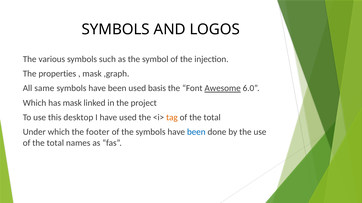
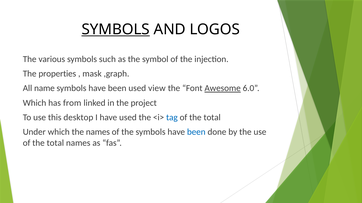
SYMBOLS underline: none -> present (116, 30)
same: same -> name (44, 88)
basis: basis -> view (157, 88)
has mask: mask -> from (72, 103)
tag colour: orange -> blue (172, 118)
the footer: footer -> names (98, 132)
